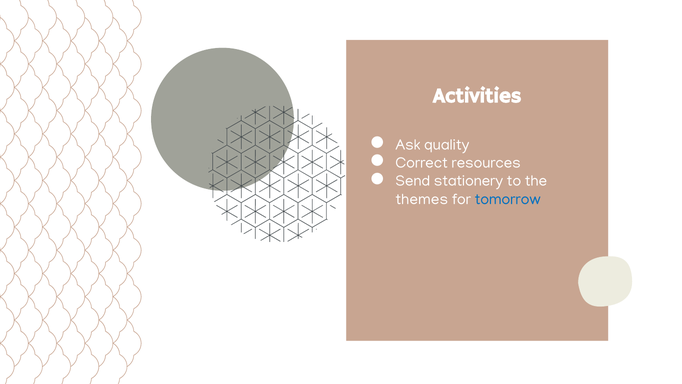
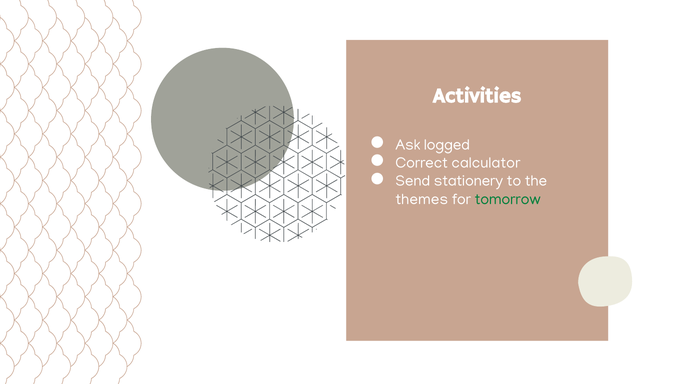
quality: quality -> logged (447, 144)
resources: resources -> calculator (486, 163)
tomorrow colour: blue -> green (508, 199)
